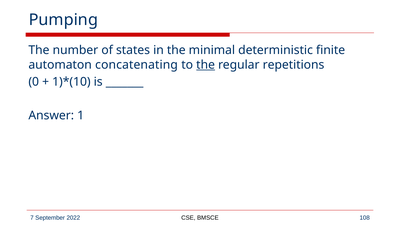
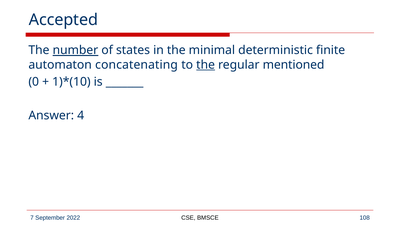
Pumping: Pumping -> Accepted (63, 20)
number underline: none -> present (75, 50)
repetitions: repetitions -> mentioned (294, 65)
1: 1 -> 4 (81, 116)
